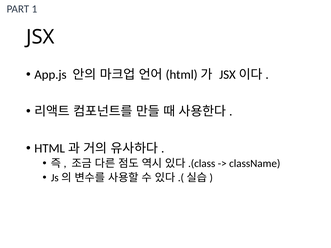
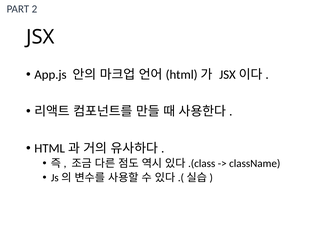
1: 1 -> 2 (34, 9)
